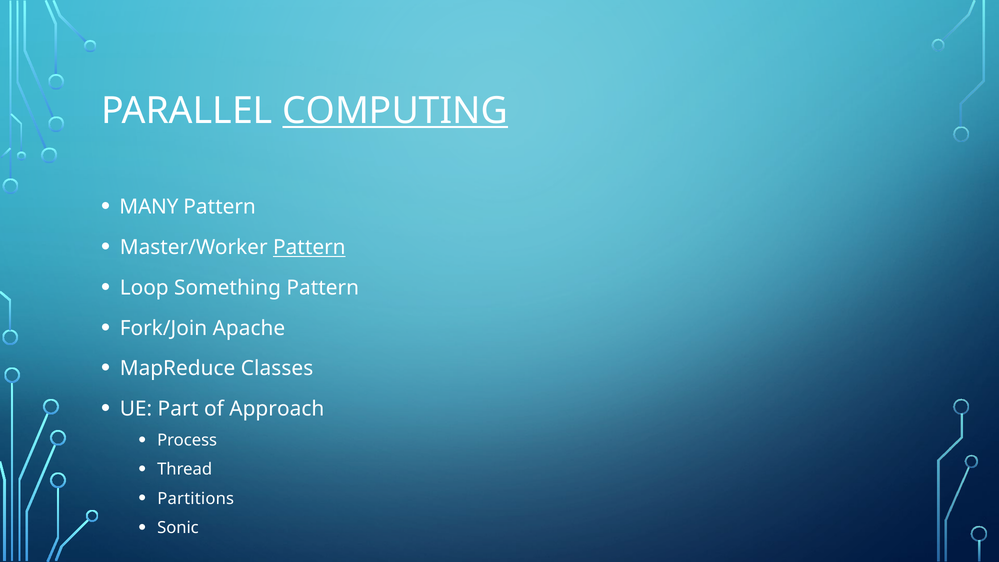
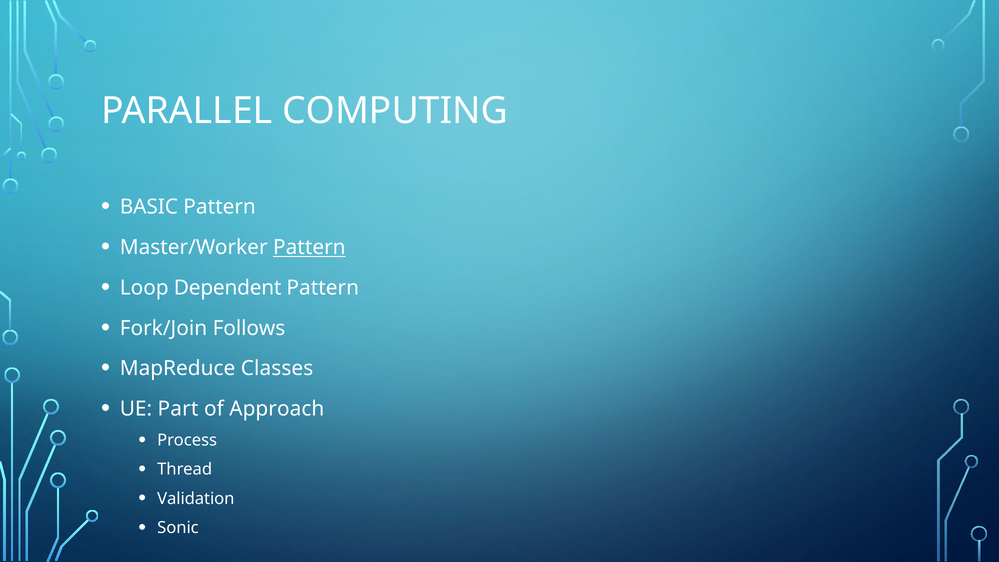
COMPUTING underline: present -> none (395, 111)
MANY: MANY -> BASIC (149, 207)
Something: Something -> Dependent (228, 288)
Apache: Apache -> Follows (249, 328)
Partitions: Partitions -> Validation (196, 499)
